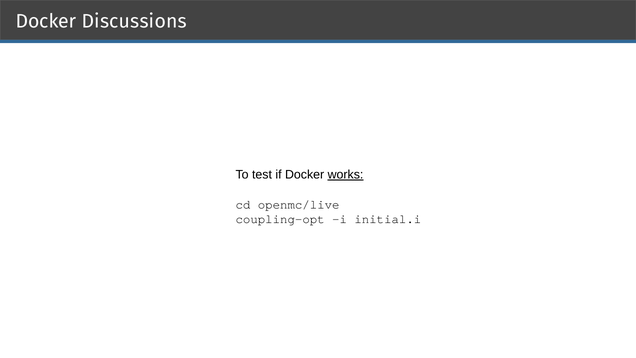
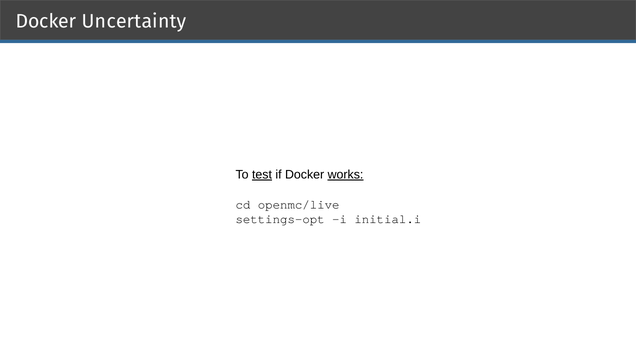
Discussions: Discussions -> Uncertainty (134, 21)
test underline: none -> present (262, 175)
coupling-opt: coupling-opt -> settings-opt (280, 219)
